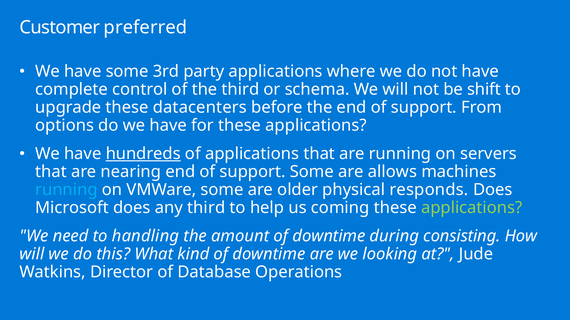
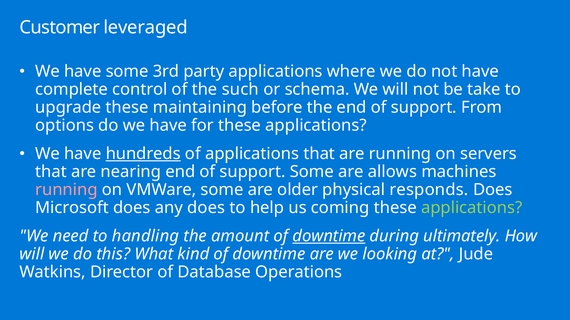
preferred: preferred -> leveraged (146, 28)
the third: third -> such (240, 90)
shift: shift -> take (484, 90)
datacenters: datacenters -> maintaining (200, 107)
running colour: light blue -> pink (66, 190)
any third: third -> does (206, 208)
downtime underline: none -> present (329, 237)
consisting: consisting -> ultimately (462, 237)
